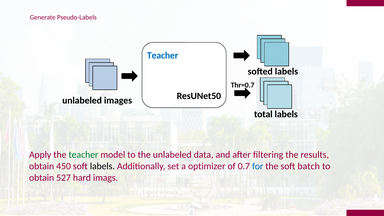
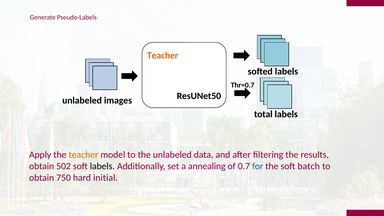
Teacher colour: blue -> orange (163, 56)
teacher colour: green -> orange (83, 155)
450: 450 -> 502 (64, 166)
optimizer: optimizer -> annealing (207, 166)
527: 527 -> 750 (64, 178)
imags: imags -> initial (105, 178)
